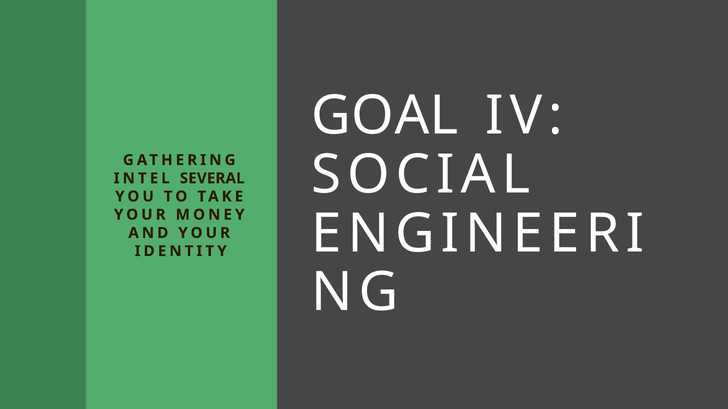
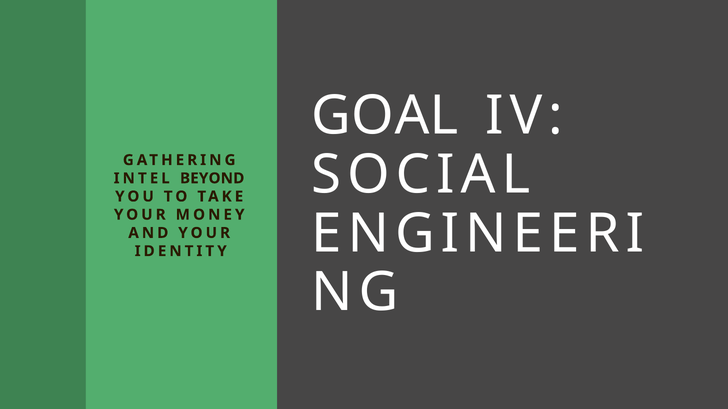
SEVERAL: SEVERAL -> BEYOND (212, 178)
